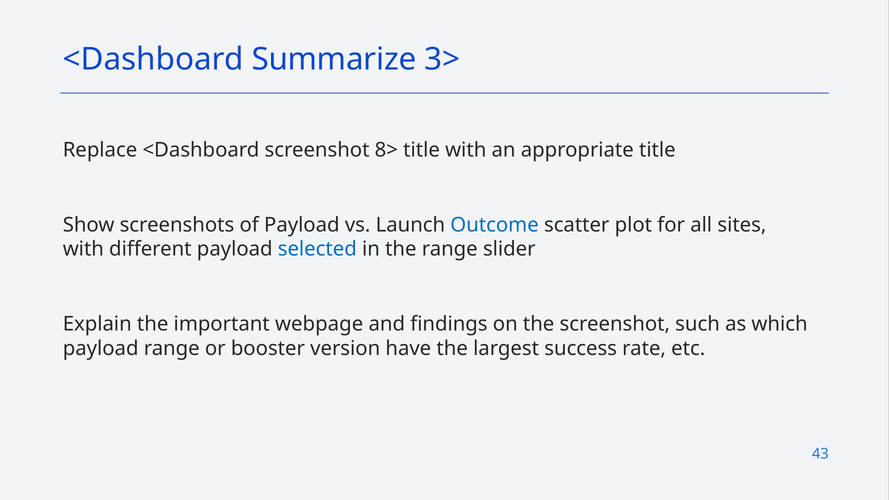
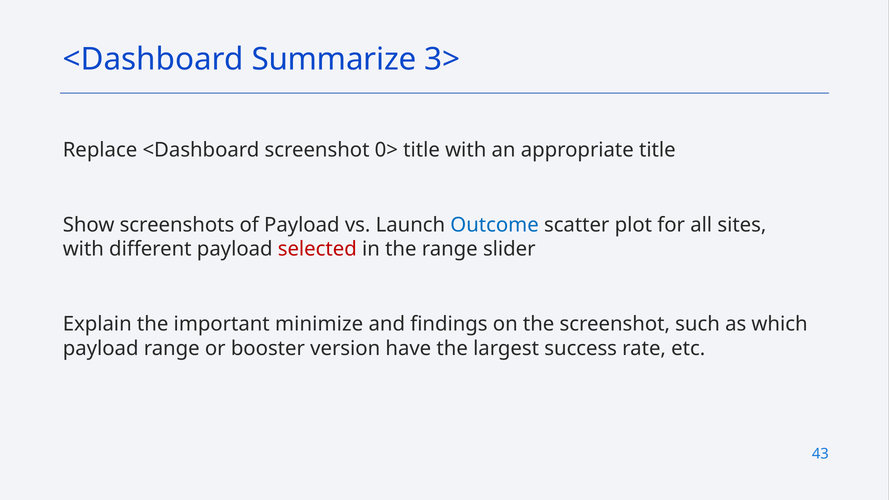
8>: 8> -> 0> (386, 150)
selected colour: blue -> red (317, 249)
webpage: webpage -> minimize (319, 324)
